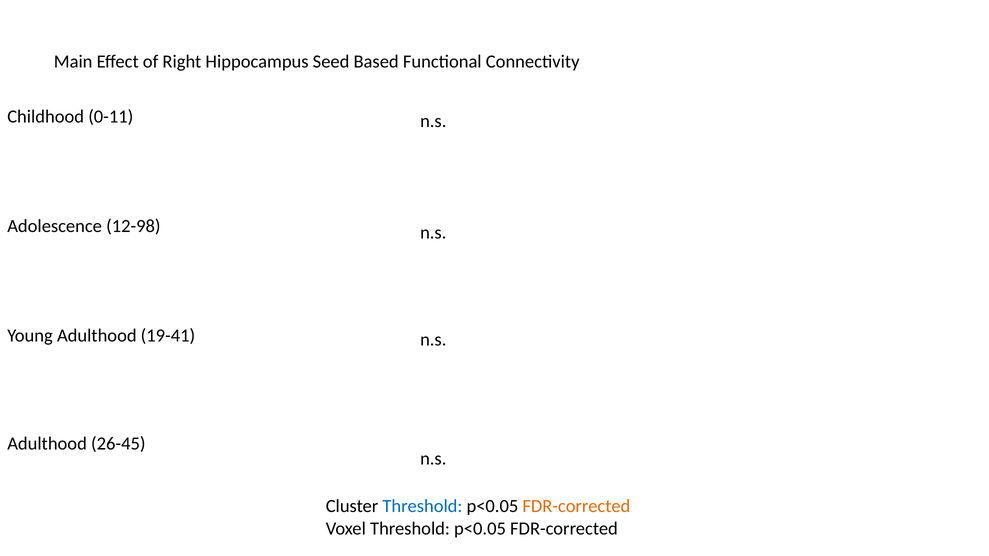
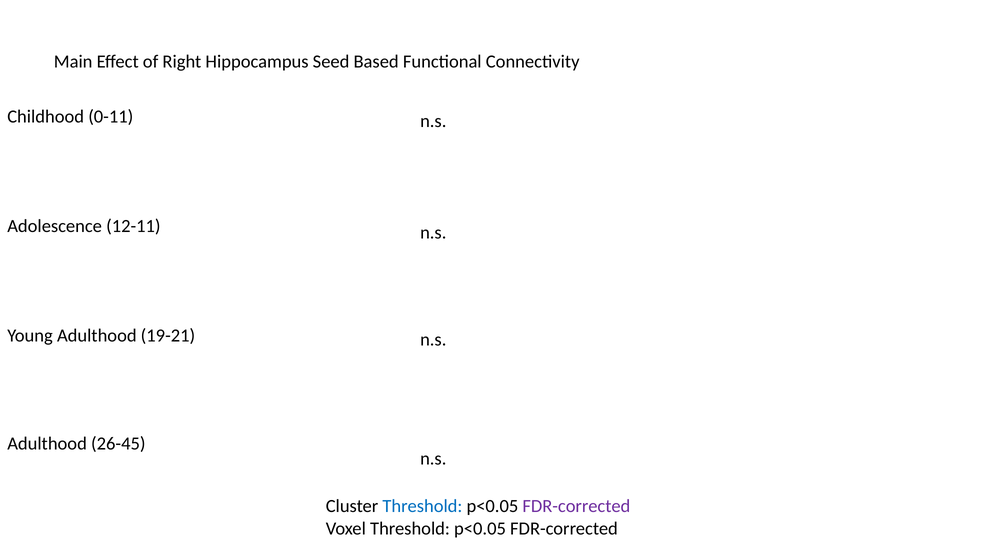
12-98: 12-98 -> 12-11 (133, 226)
19-41: 19-41 -> 19-21 (168, 336)
FDR-corrected colour: orange -> purple (576, 507)
